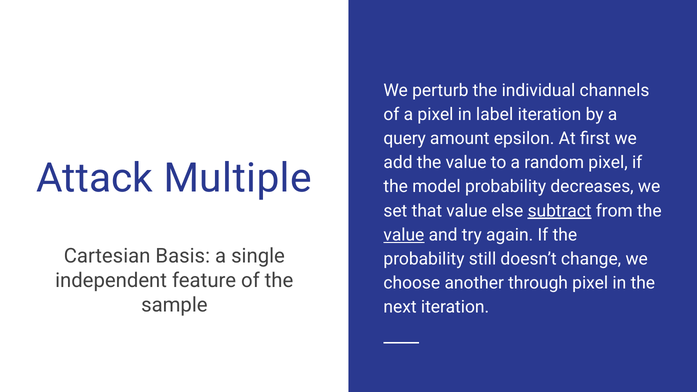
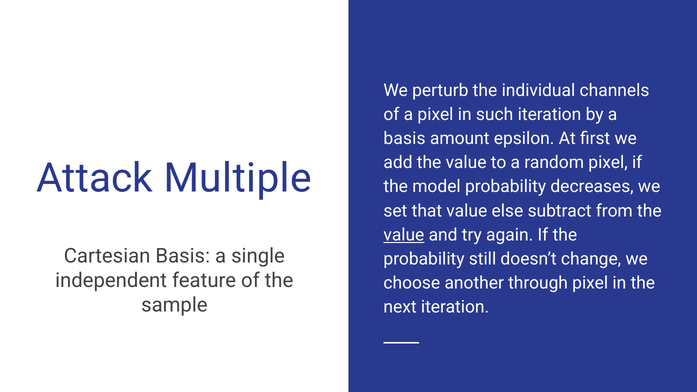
label: label -> such (495, 115)
query: query -> basis (405, 139)
subtract underline: present -> none (560, 211)
